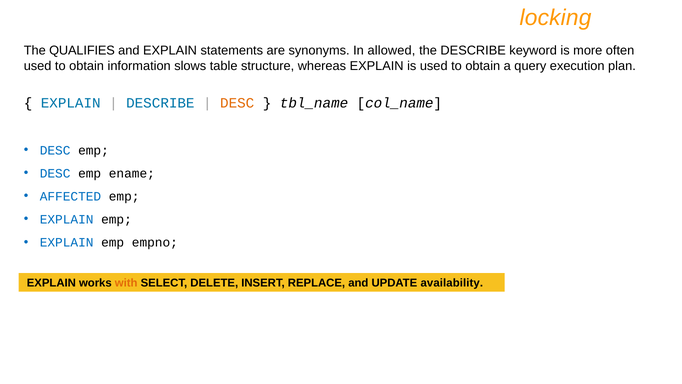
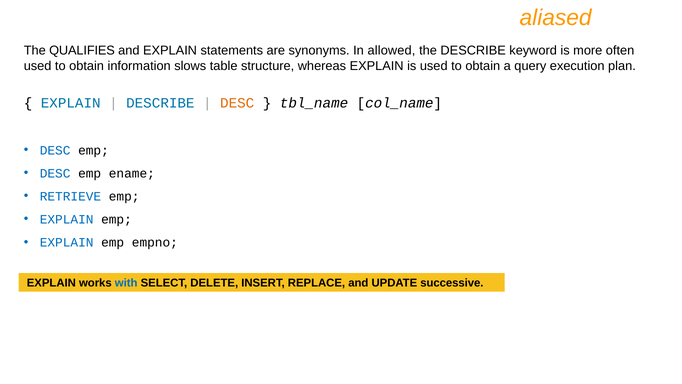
locking: locking -> aliased (556, 18)
AFFECTED: AFFECTED -> RETRIEVE (70, 196)
with colour: orange -> blue (126, 283)
availability: availability -> successive (452, 283)
